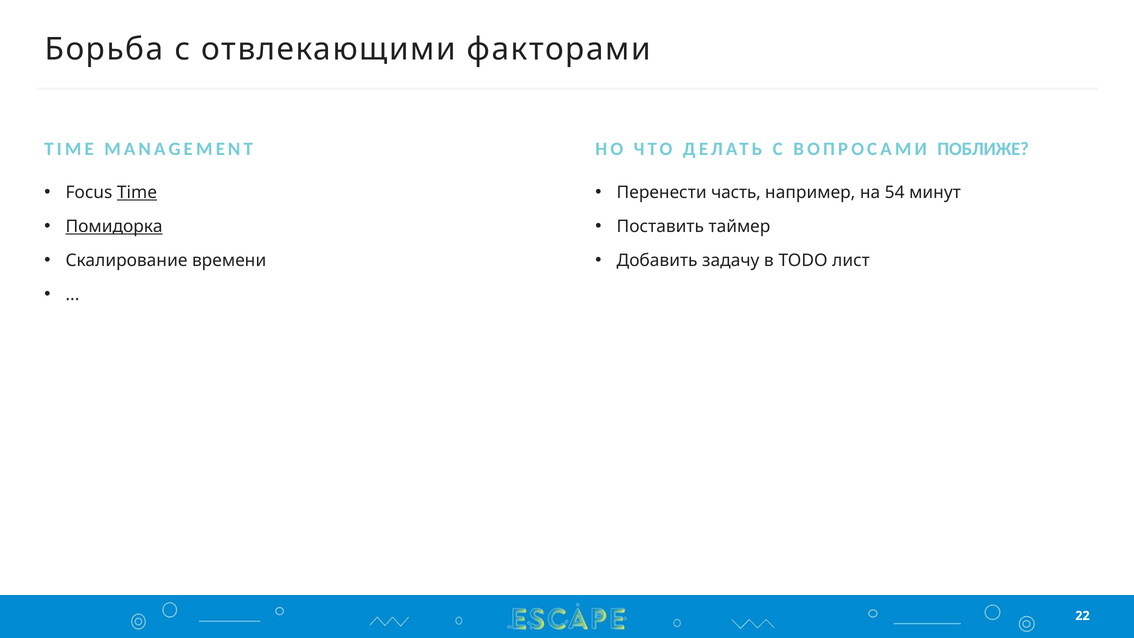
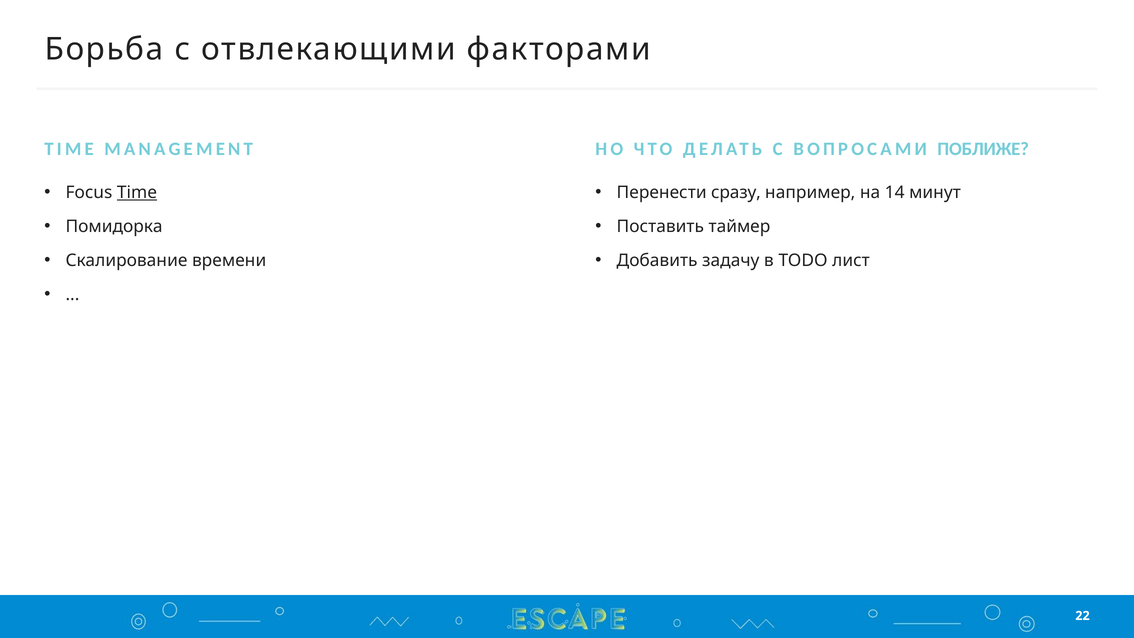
часть: часть -> сразу (736, 192)
54: 54 -> 14 (895, 192)
Помидорка underline: present -> none (114, 226)
